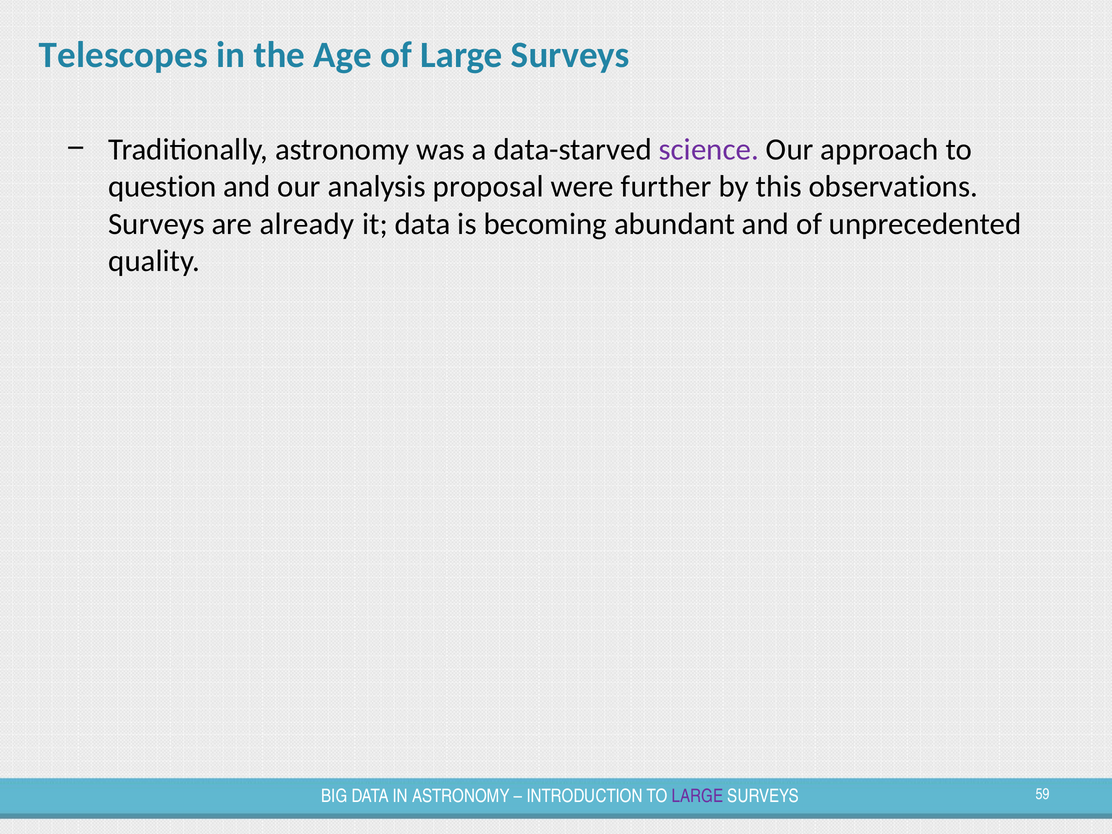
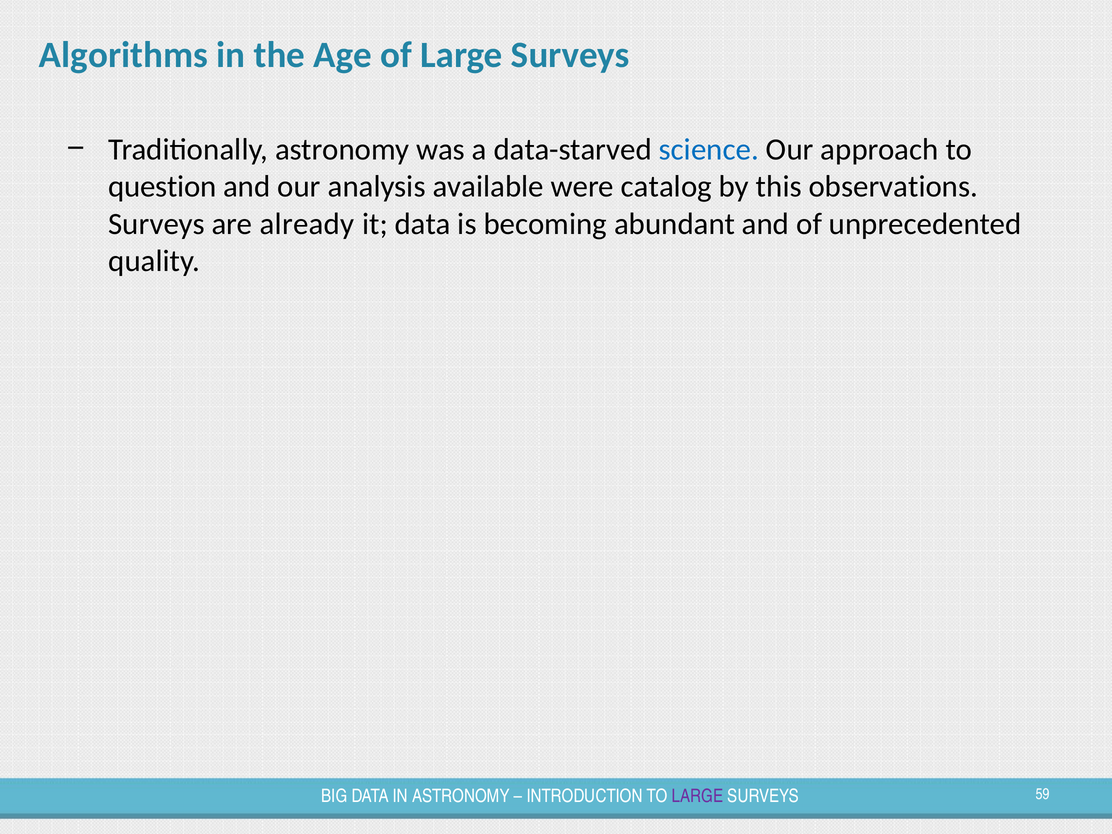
Telescopes: Telescopes -> Algorithms (123, 55)
science colour: purple -> blue (709, 150)
proposal: proposal -> available (488, 187)
further: further -> catalog (666, 187)
